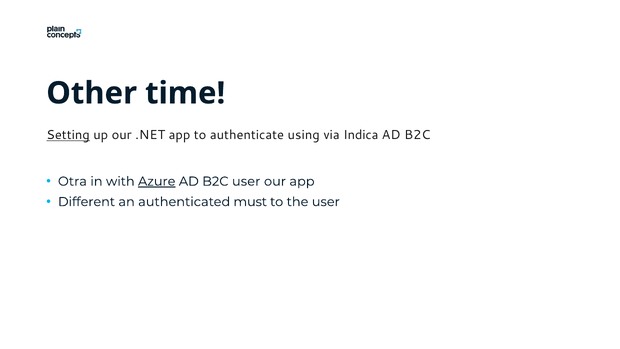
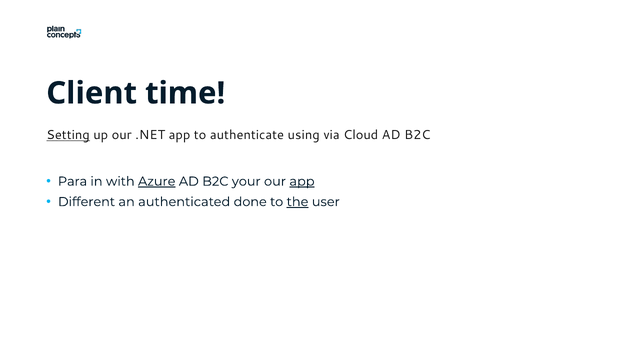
Other: Other -> Client (92, 93)
Indica: Indica -> Cloud (361, 135)
Otra: Otra -> Para (73, 181)
B2C user: user -> your (246, 181)
app underline: none -> present (302, 181)
must: must -> done (250, 202)
the underline: none -> present (298, 202)
